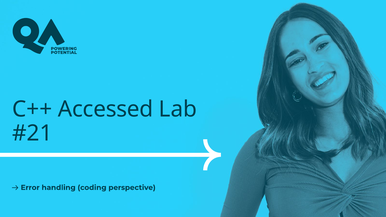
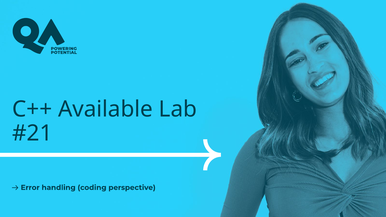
Accessed: Accessed -> Available (105, 109)
